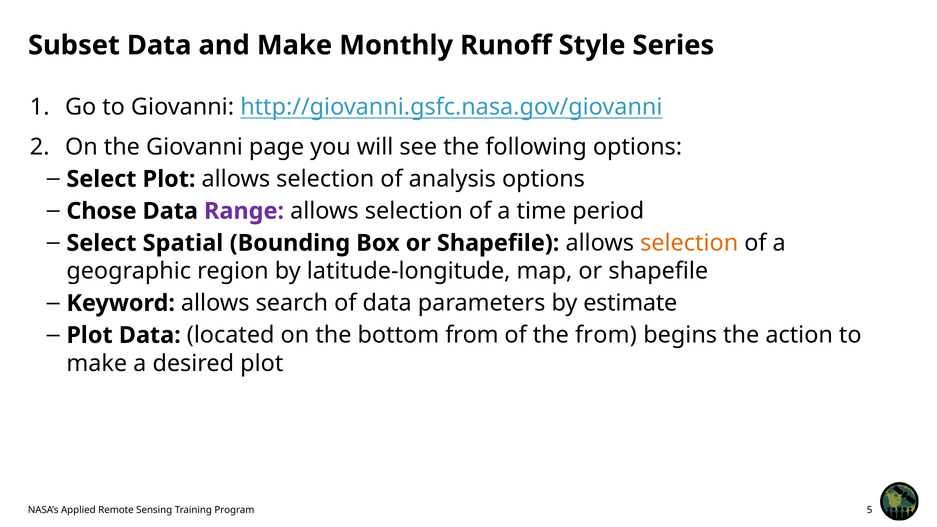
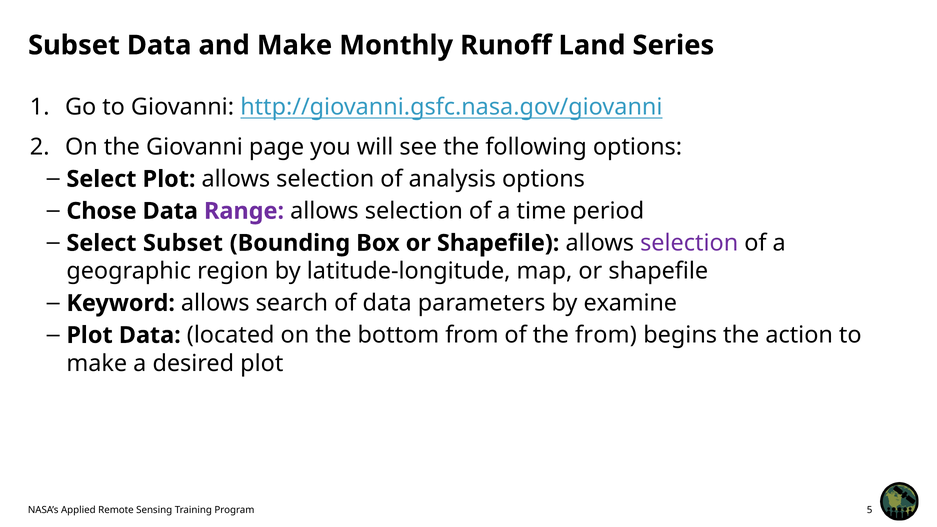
Style: Style -> Land (592, 45)
Select Spatial: Spatial -> Subset (183, 243)
selection colour: orange -> purple (689, 243)
estimate: estimate -> examine (630, 303)
